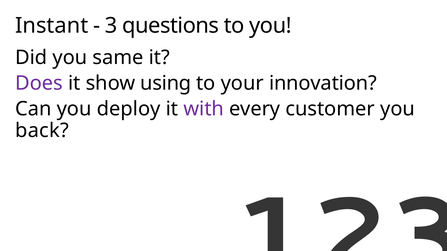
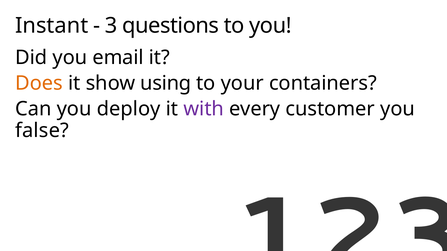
same: same -> email (118, 58)
Does colour: purple -> orange (39, 83)
innovation: innovation -> containers (323, 83)
back: back -> false (42, 131)
